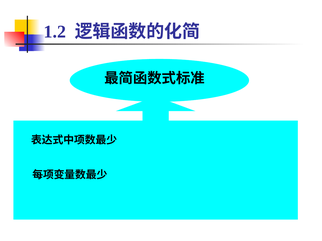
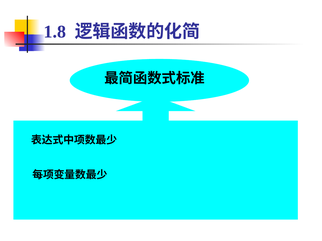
1.2: 1.2 -> 1.8 (55, 32)
